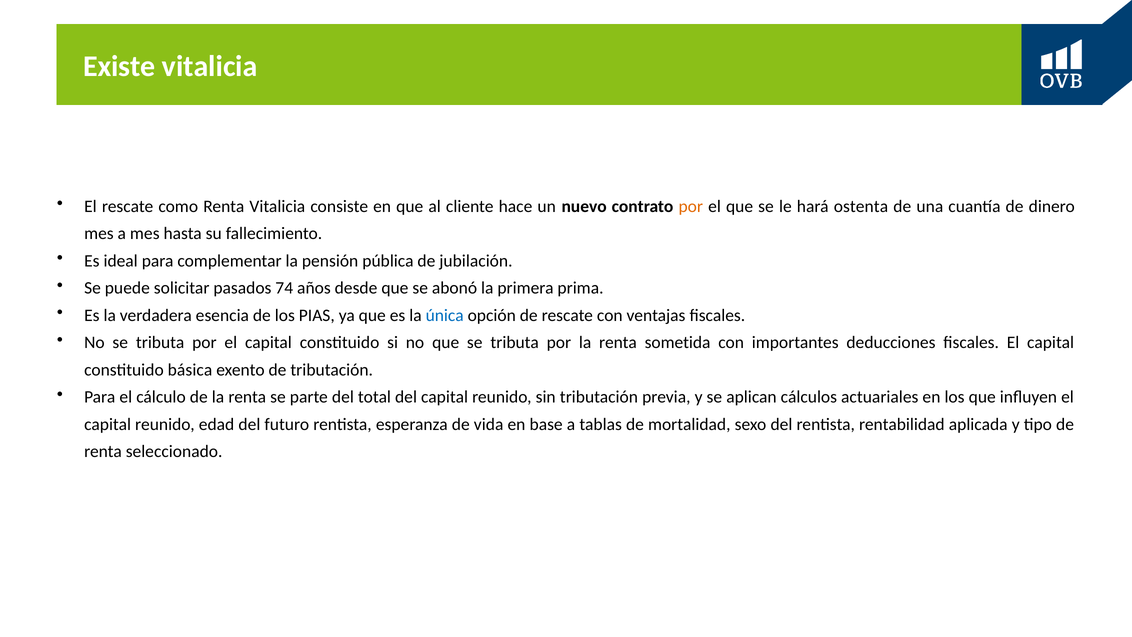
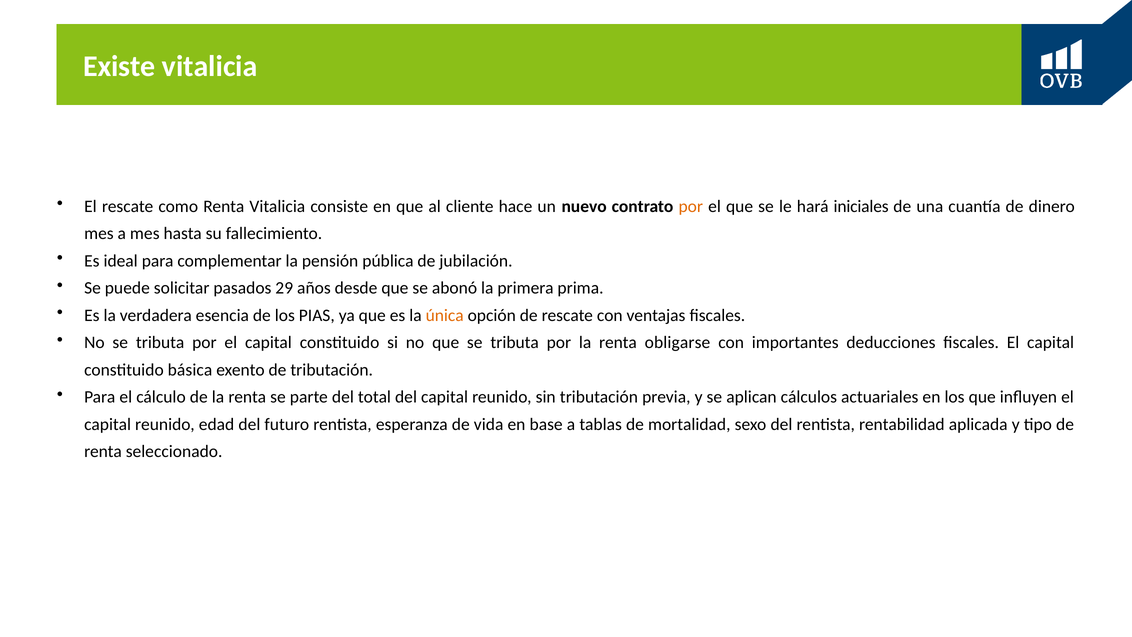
ostenta: ostenta -> iniciales (861, 206)
74: 74 -> 29 (284, 288)
única colour: blue -> orange (445, 315)
sometida: sometida -> obligarse (677, 342)
